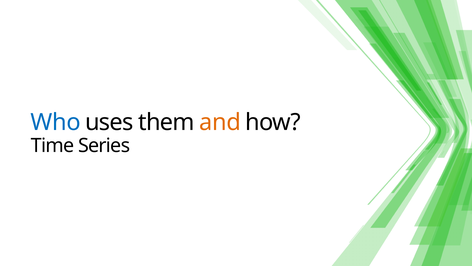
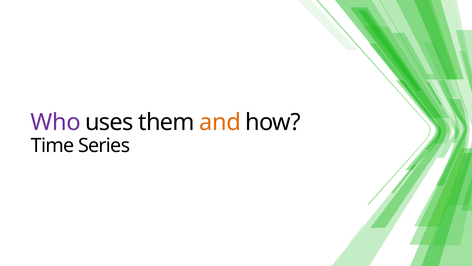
Who colour: blue -> purple (56, 122)
